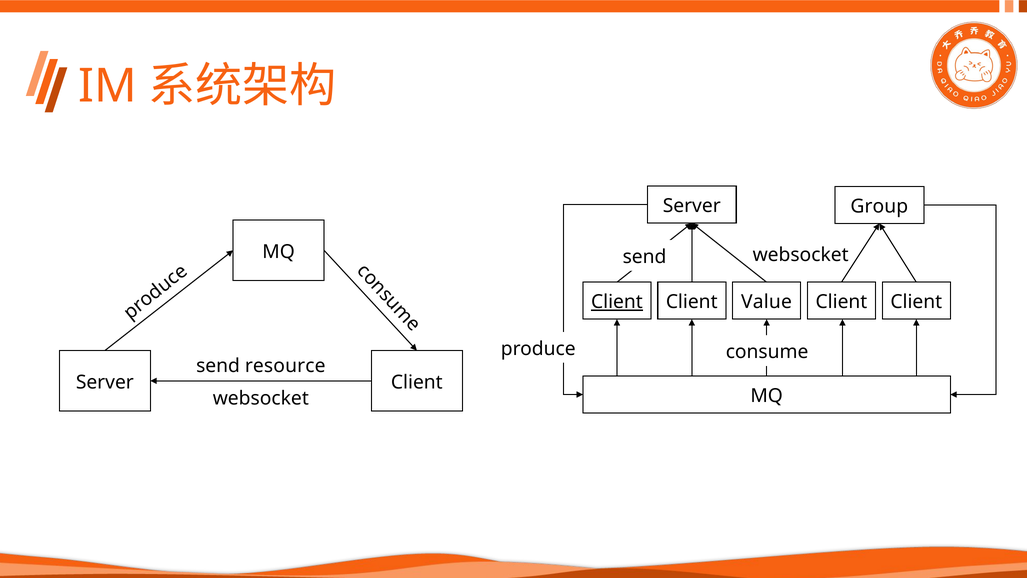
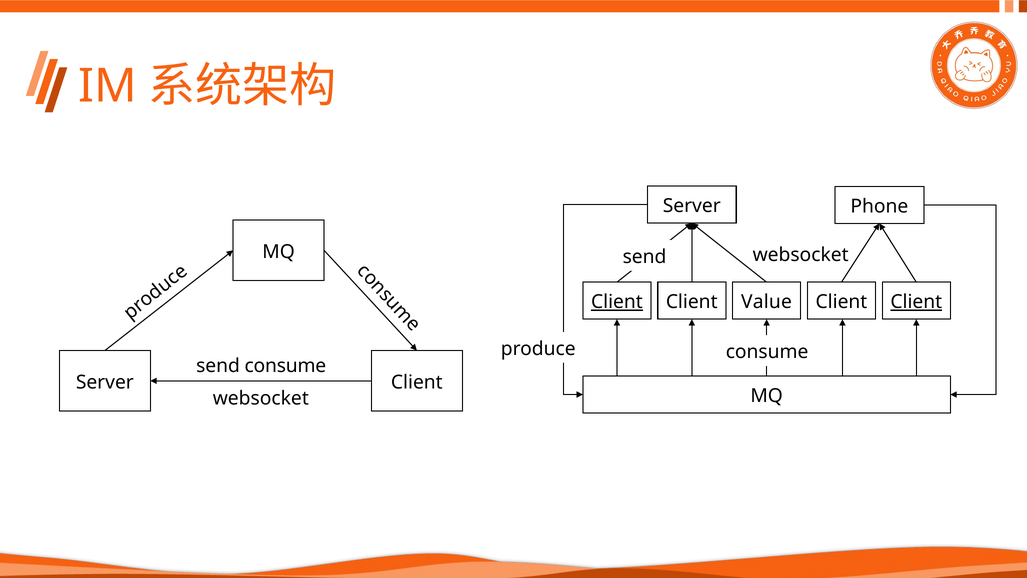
Group: Group -> Phone (879, 206)
Client underline: none -> present (916, 302)
send resource: resource -> consume (285, 366)
